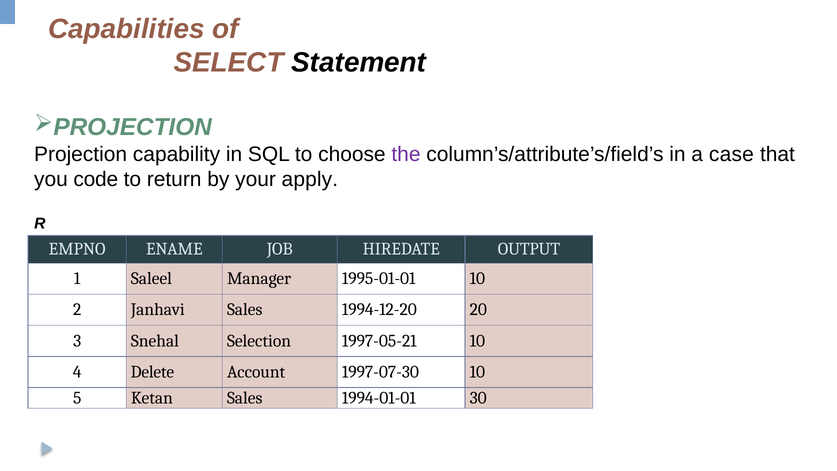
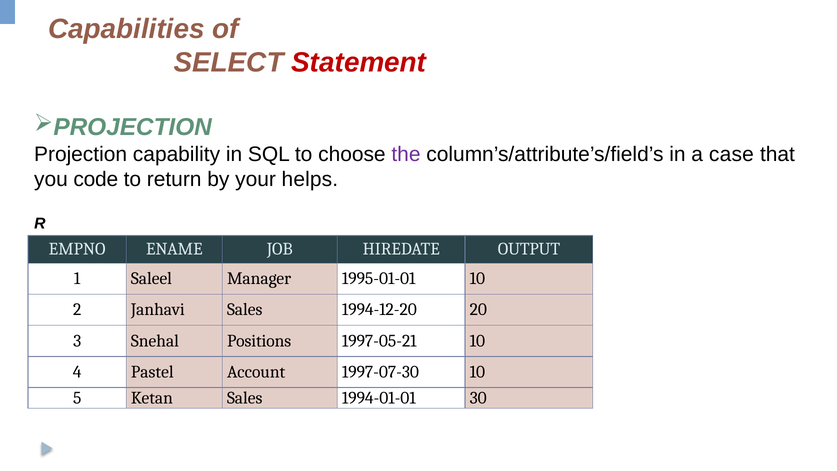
Statement colour: black -> red (359, 63)
apply: apply -> helps (310, 179)
Selection: Selection -> Positions (259, 341)
Delete: Delete -> Pastel (152, 372)
